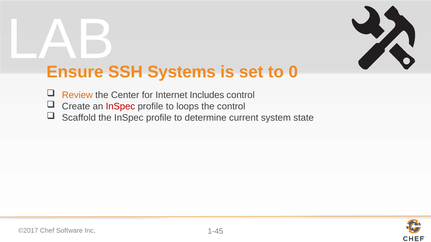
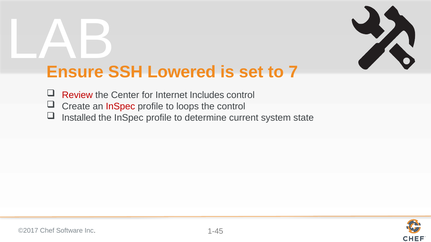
Systems: Systems -> Lowered (182, 72)
0: 0 -> 7 (293, 72)
Review colour: orange -> red (77, 95)
Scaffold: Scaffold -> Installed (79, 118)
